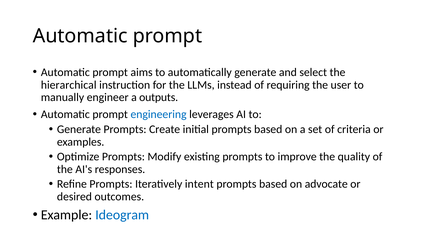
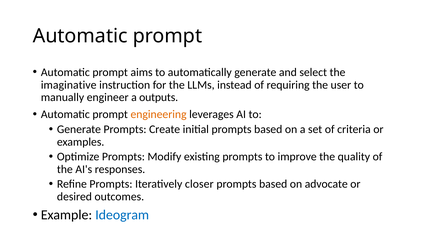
hierarchical: hierarchical -> imaginative (69, 85)
engineering colour: blue -> orange (159, 114)
intent: intent -> closer (199, 184)
